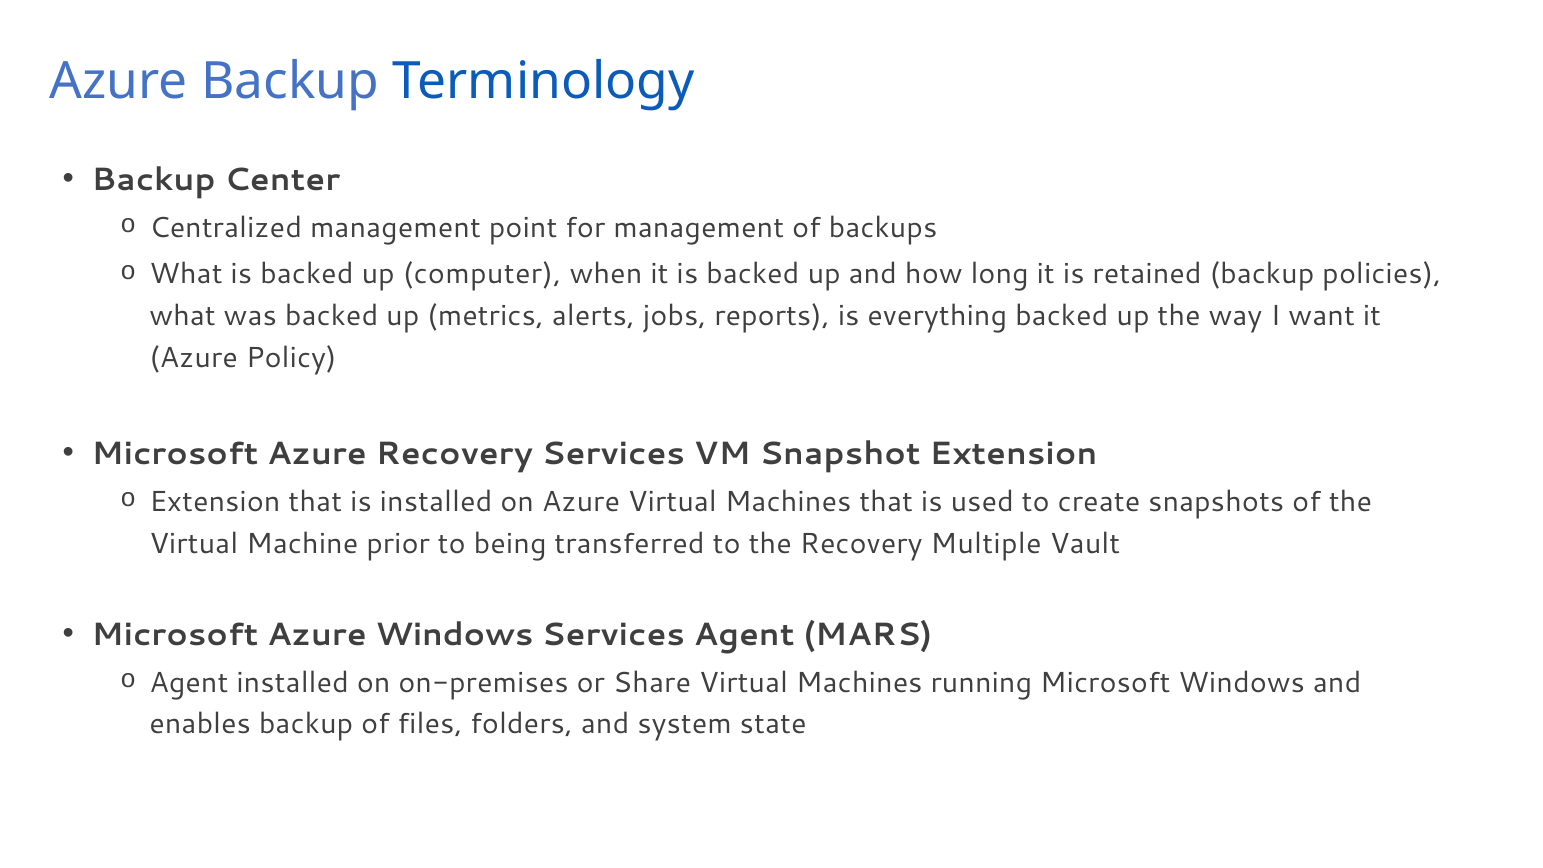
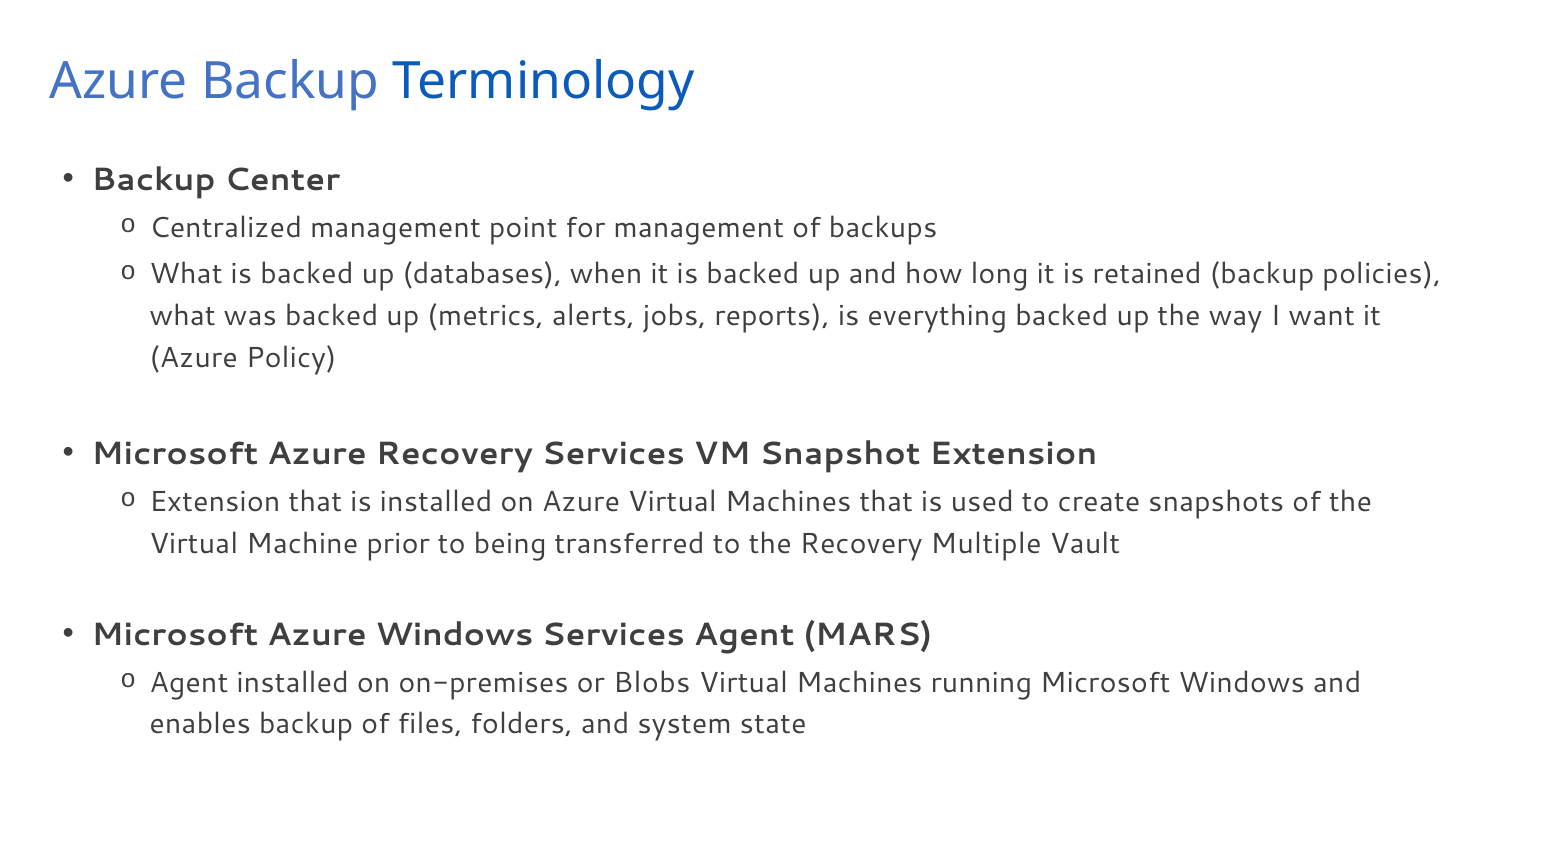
computer: computer -> databases (482, 274)
Share: Share -> Blobs (652, 683)
